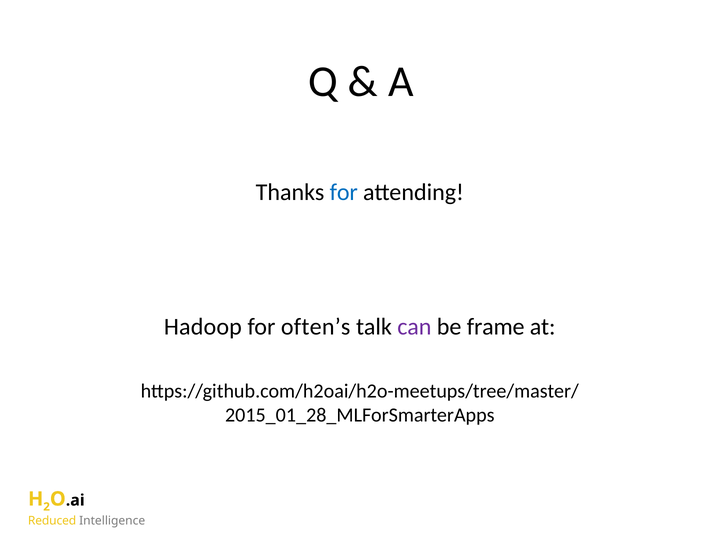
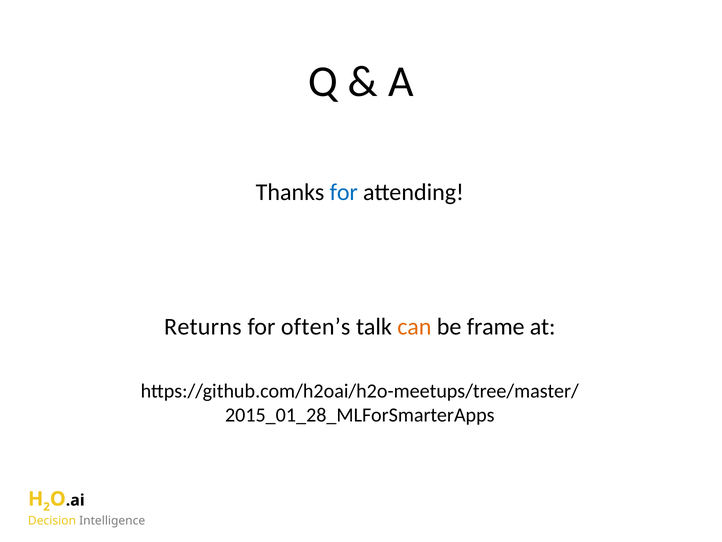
Hadoop: Hadoop -> Returns (203, 327)
can colour: purple -> orange (414, 327)
Reduced: Reduced -> Decision (52, 521)
